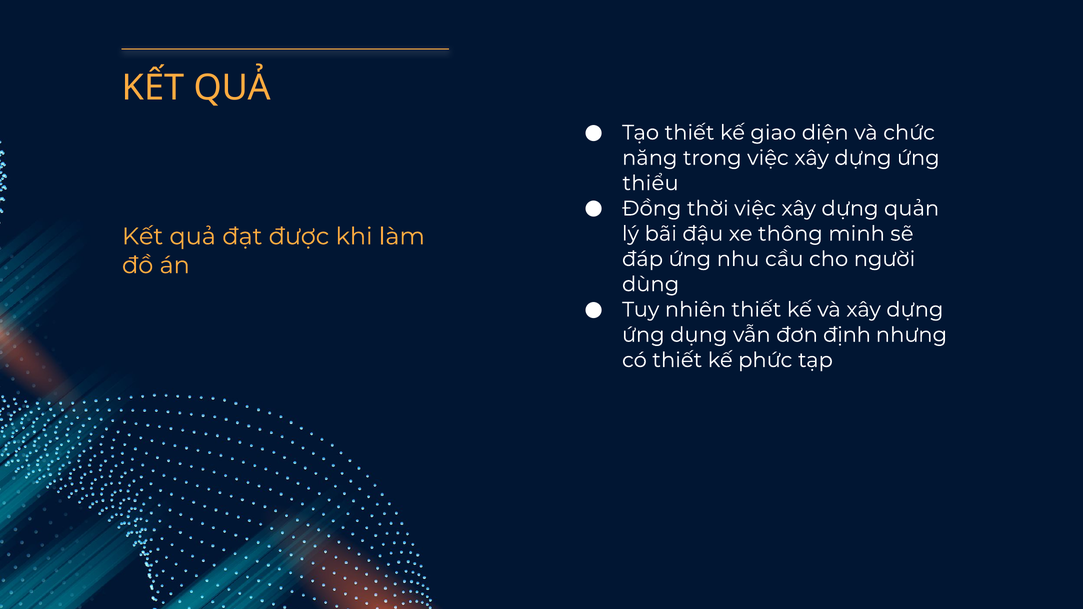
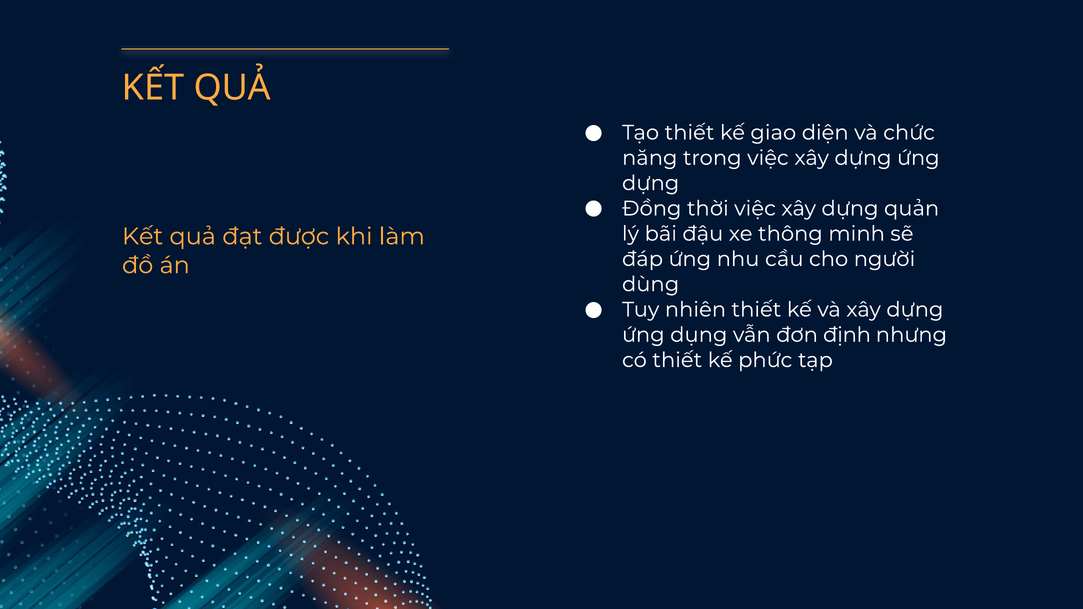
thiểu: thiểu -> dựng (651, 183)
